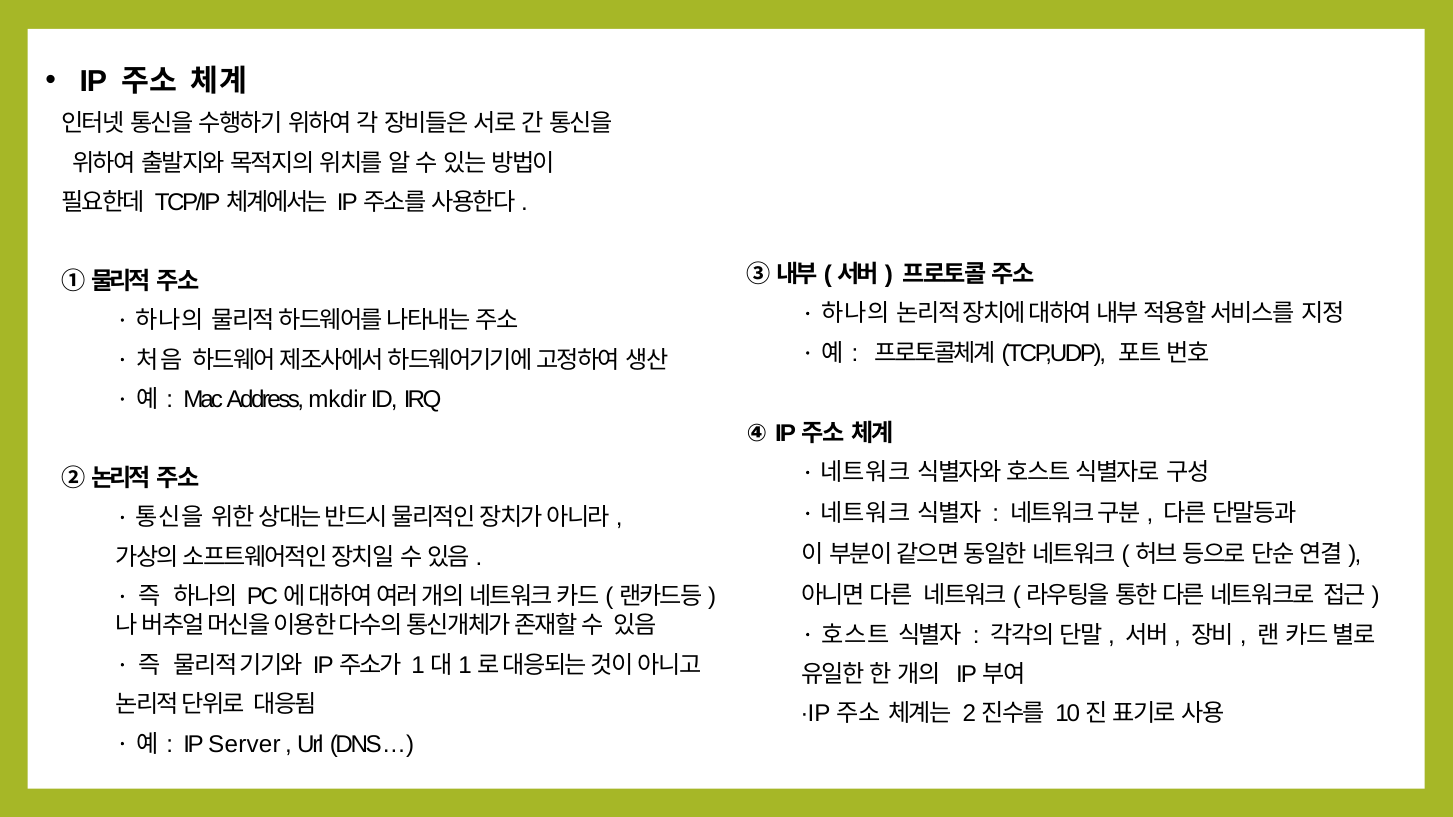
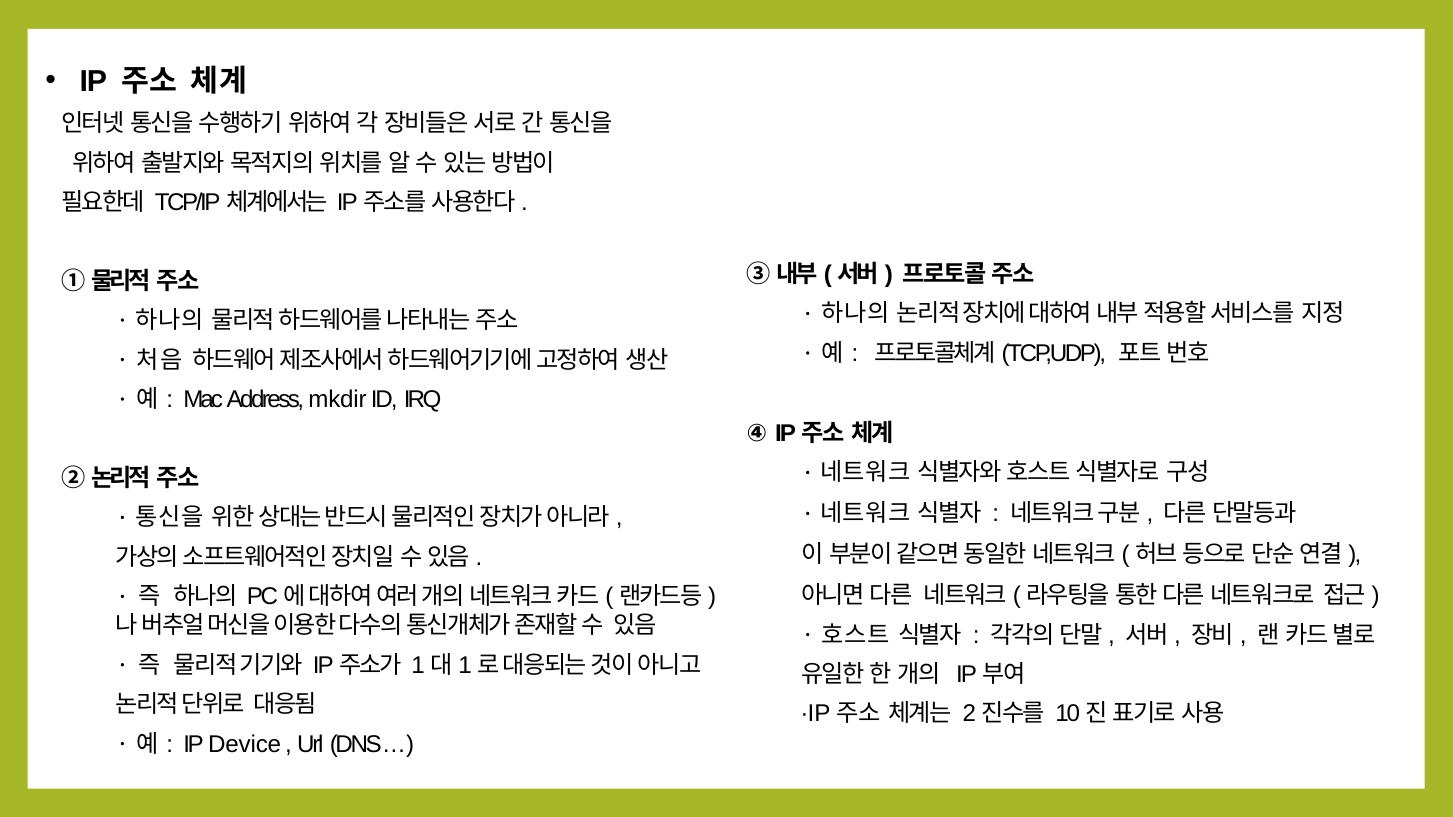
Server: Server -> Device (245, 744)
